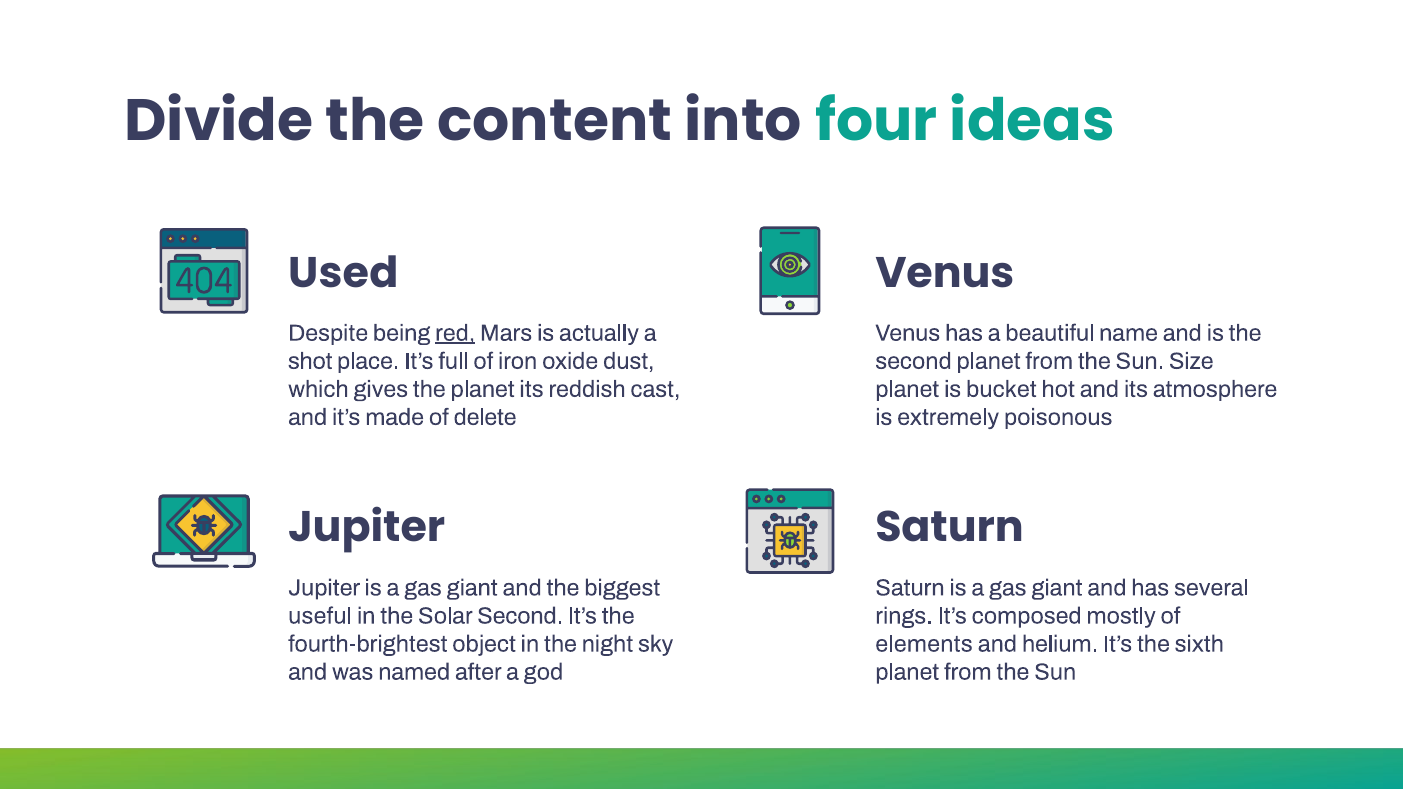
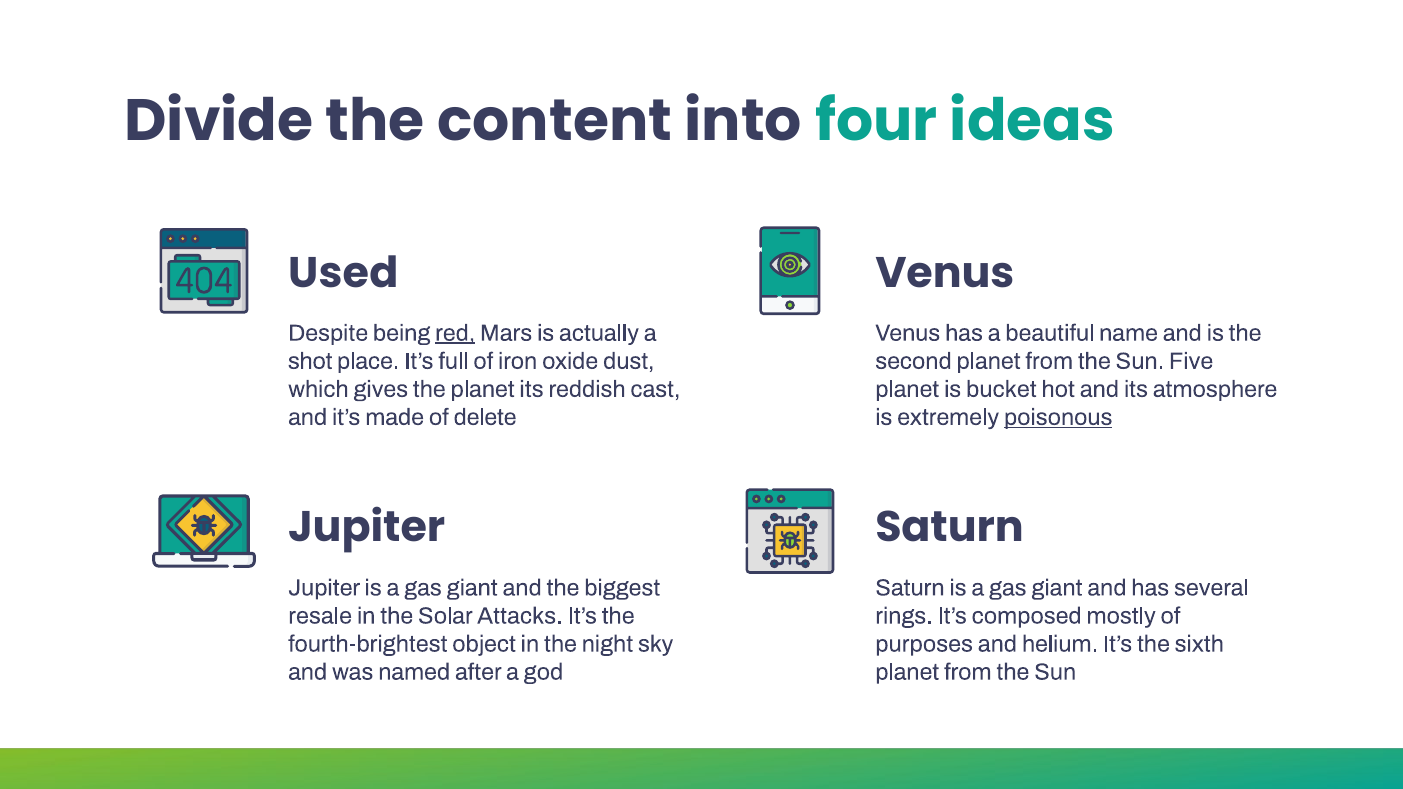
Size: Size -> Five (1191, 361)
poisonous underline: none -> present (1058, 417)
useful: useful -> resale (320, 616)
Solar Second: Second -> Attacks (520, 616)
elements: elements -> purposes (924, 644)
